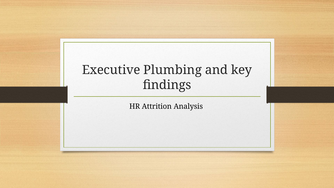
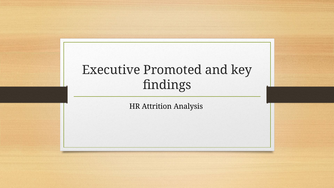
Plumbing: Plumbing -> Promoted (173, 70)
